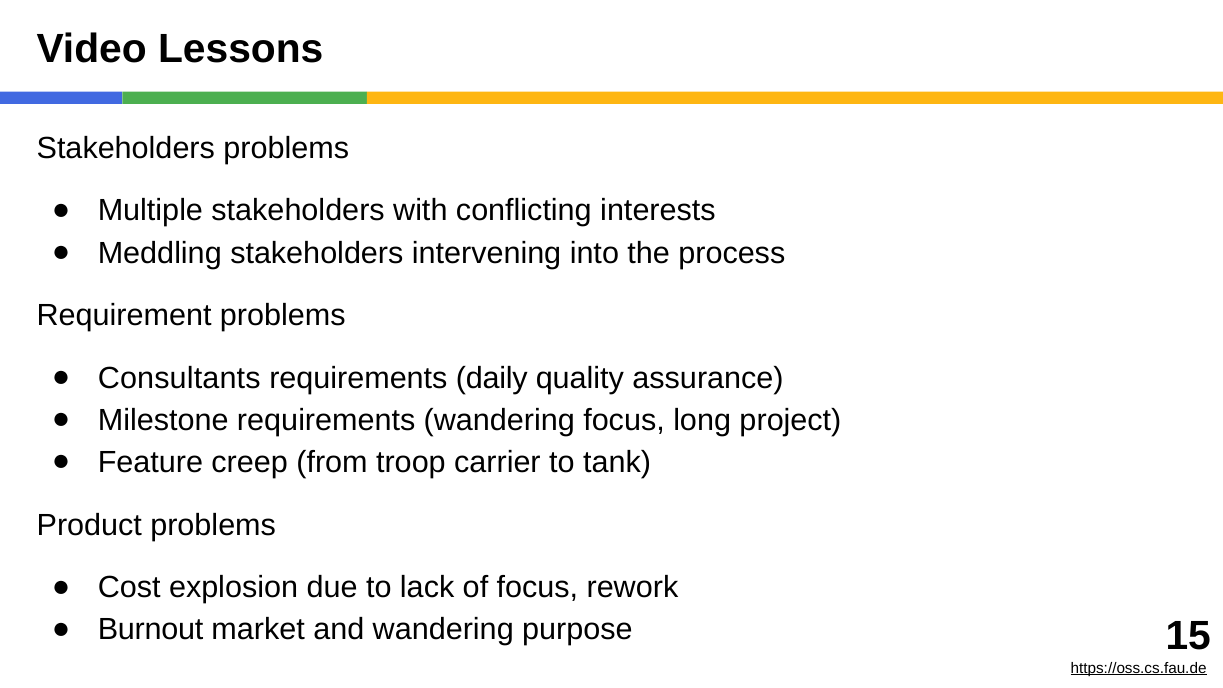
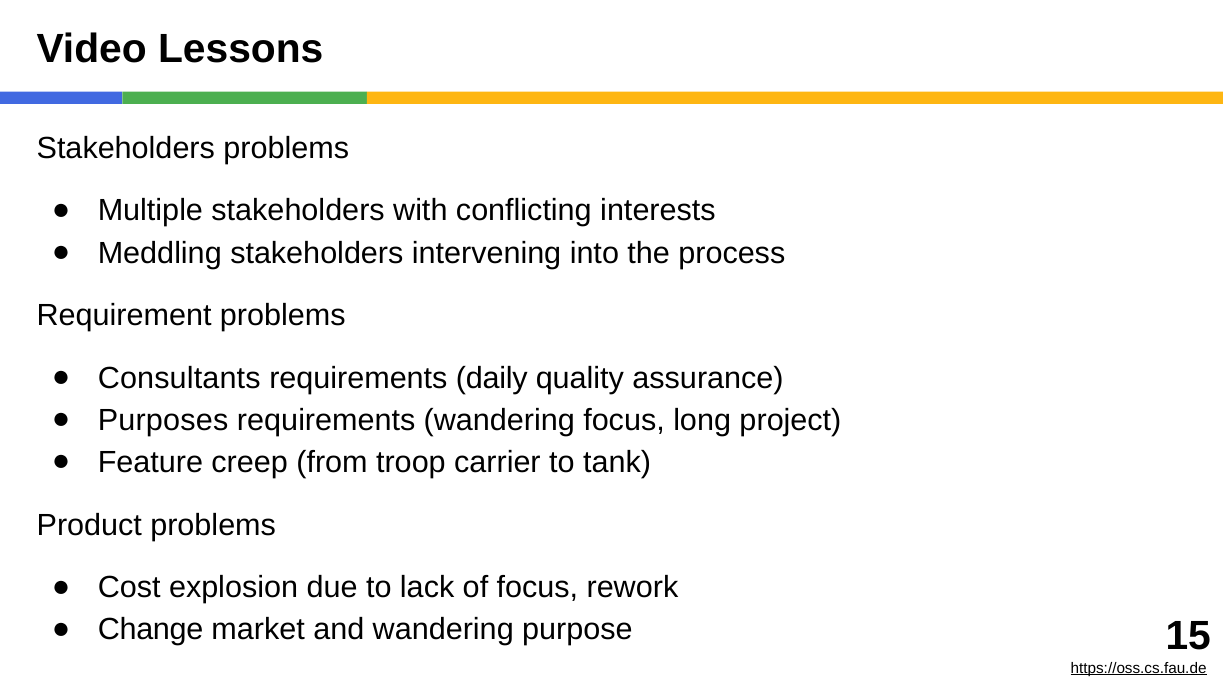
Milestone: Milestone -> Purposes (163, 420)
Burnout: Burnout -> Change (151, 630)
